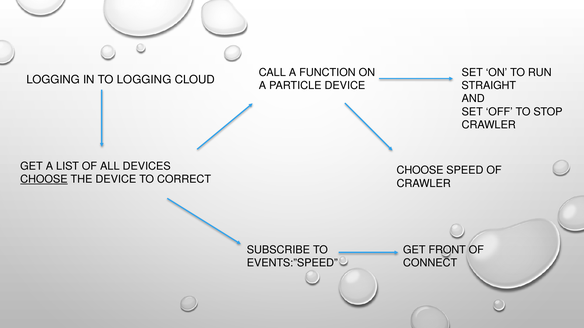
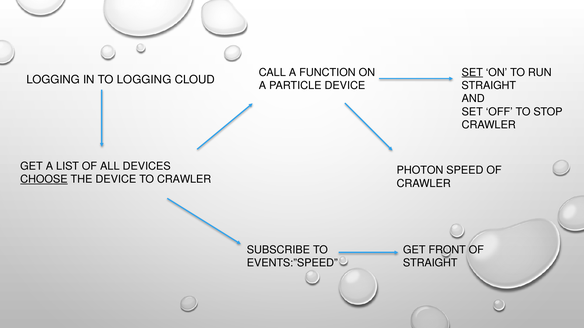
SET underline: none -> present (472, 73)
CHOOSE: CHOOSE -> PHOTON (420, 171)
TO CORRECT: CORRECT -> CRAWLER (184, 180)
CONNECT: CONNECT -> STRAIGHT (430, 263)
